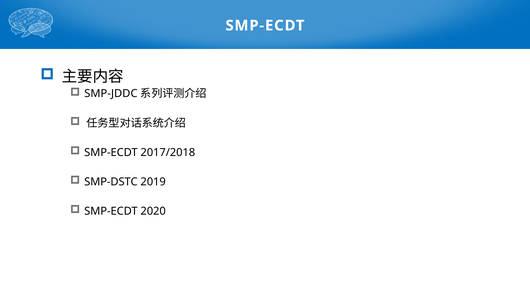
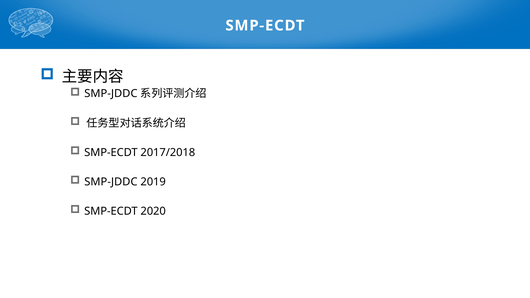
SMP-DSTC: SMP-DSTC -> SMP-JDDC (111, 182)
